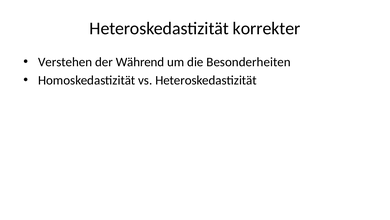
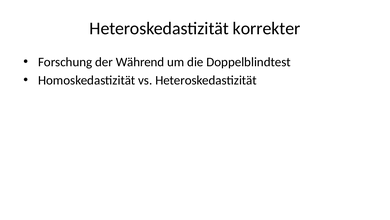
Verstehen: Verstehen -> Forschung (65, 62)
Besonderheiten: Besonderheiten -> Doppelblindtest (249, 62)
